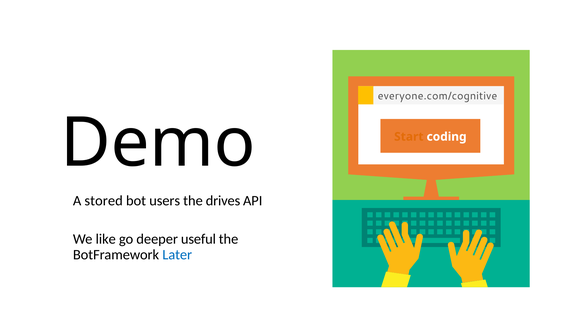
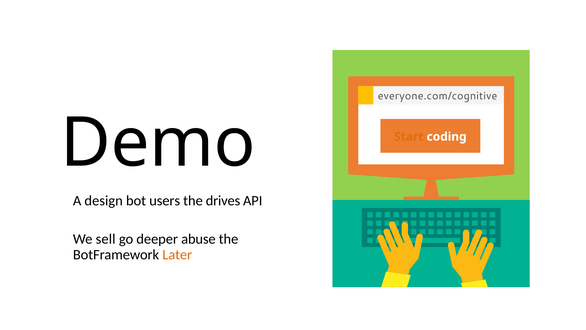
stored: stored -> design (104, 201)
like: like -> sell (106, 239)
useful: useful -> abuse (198, 239)
Later colour: blue -> orange (177, 254)
